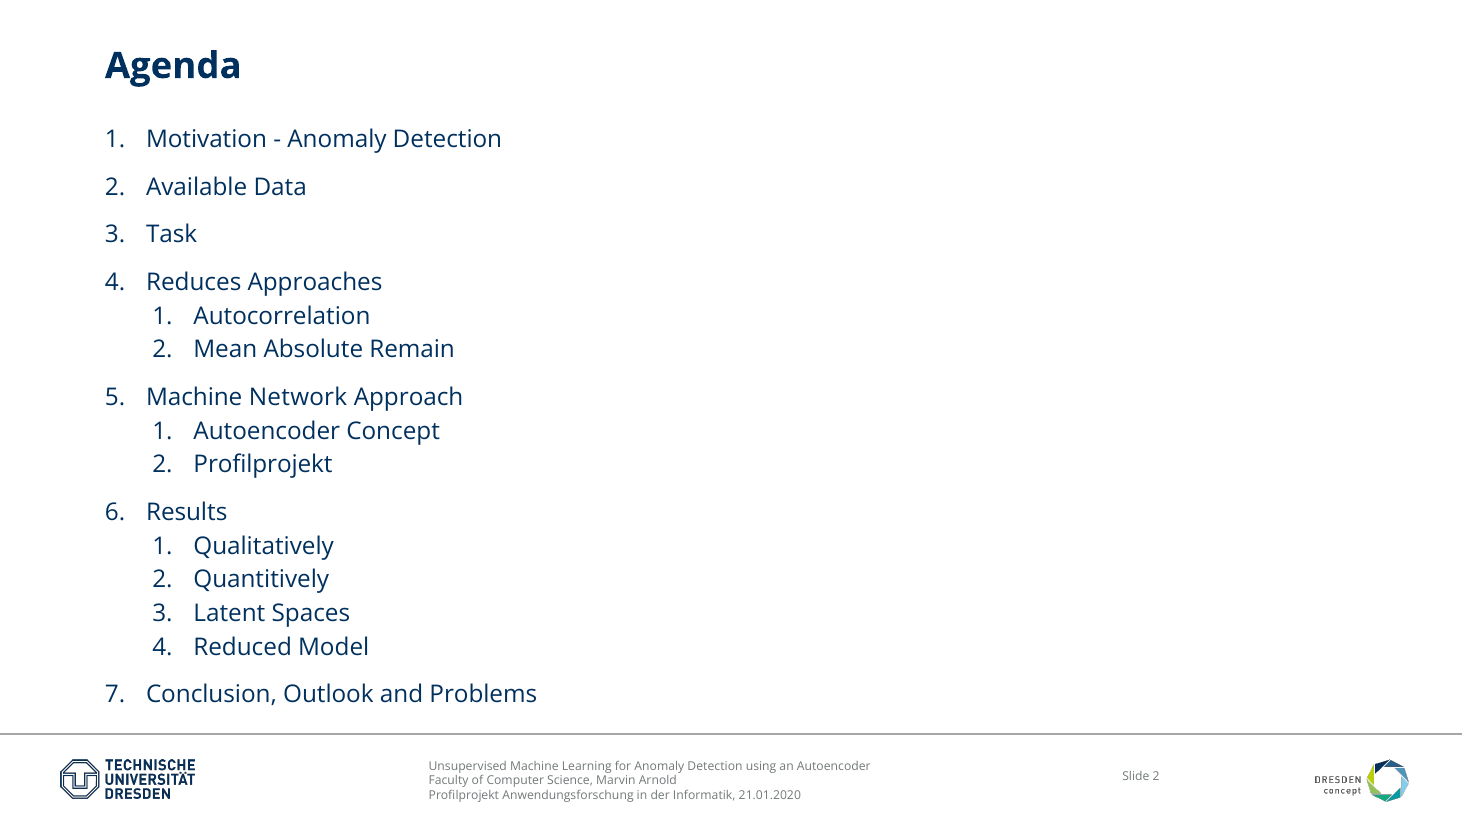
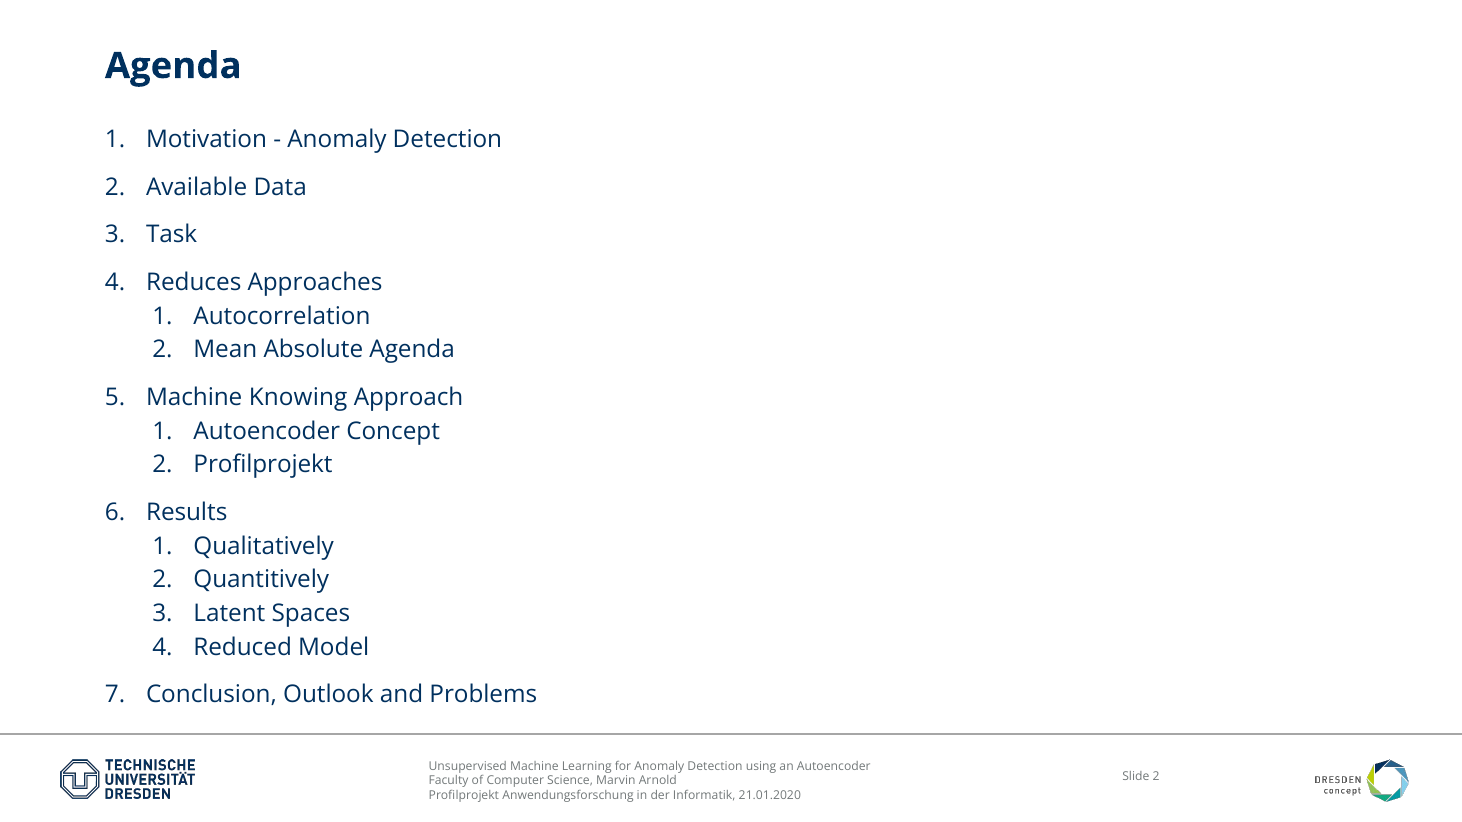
Absolute Remain: Remain -> Agenda (412, 350)
Network: Network -> Knowing (298, 397)
